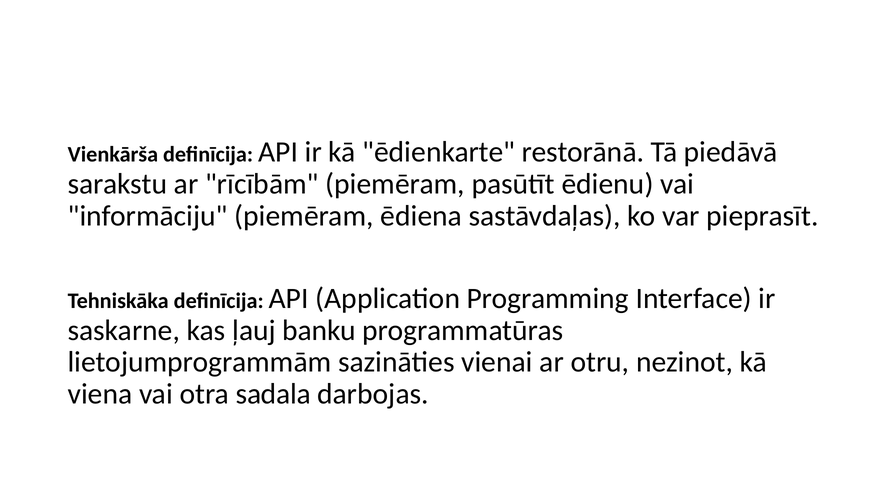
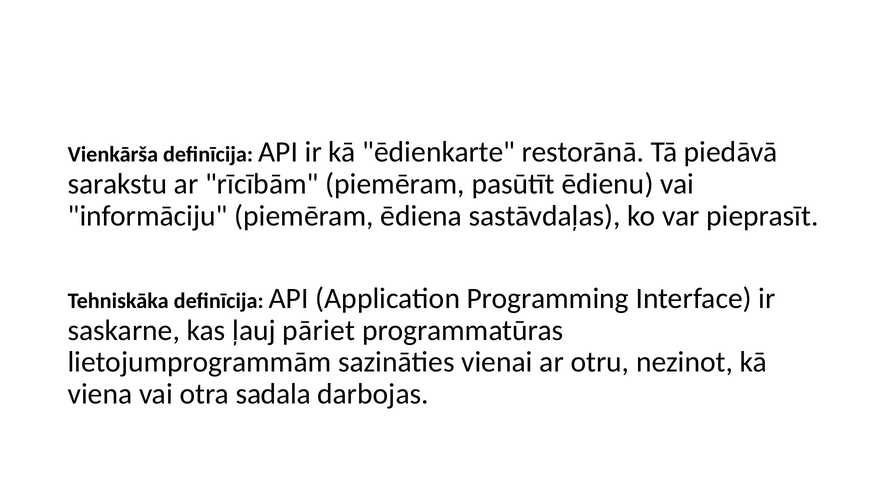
banku: banku -> pāriet (319, 331)
